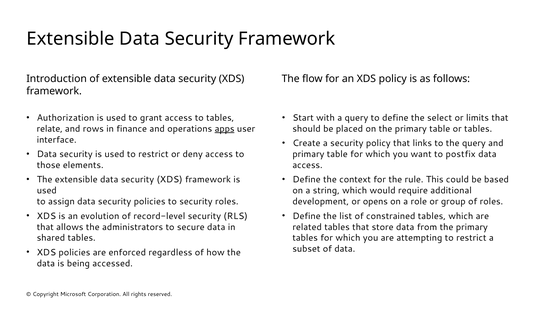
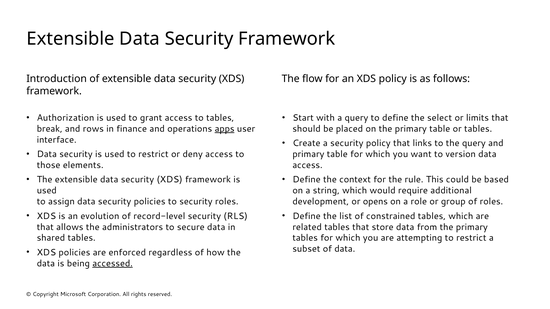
relate: relate -> break (50, 129)
postfix: postfix -> version (461, 154)
accessed underline: none -> present (113, 264)
